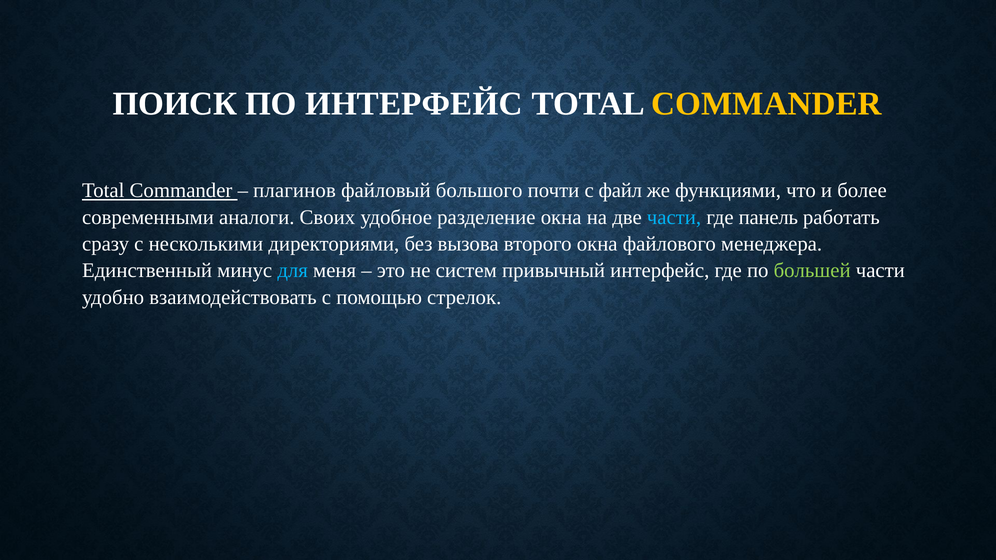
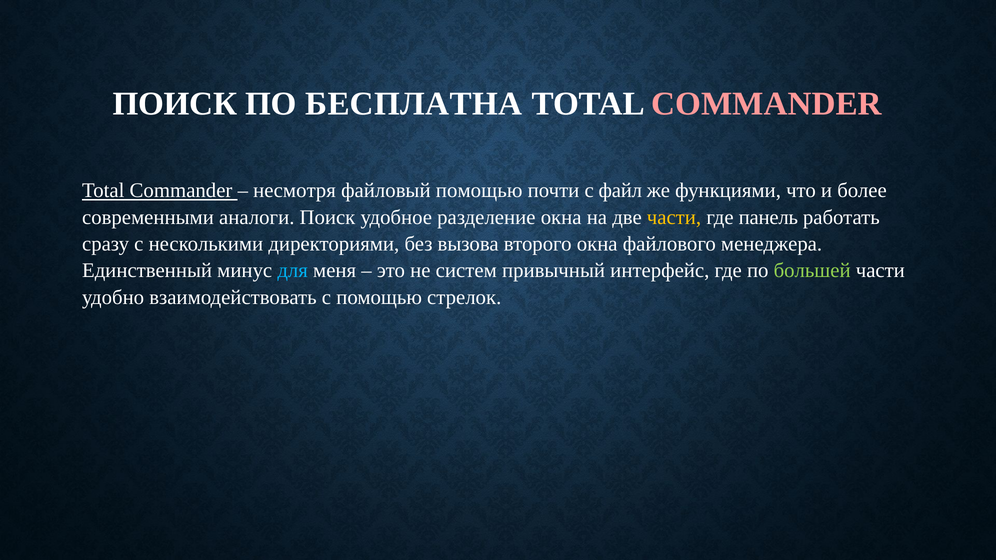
ПО ИНТЕРФЕЙС: ИНТЕРФЕЙС -> БЕСПЛАТНА (414, 104)
COMMANDER colour: yellow -> pink (766, 104)
плагинов: плагинов -> несмотря (295, 191)
файловый большого: большого -> помощью (479, 191)
аналоги Своих: Своих -> Поиск (327, 217)
части colour: light blue -> yellow (674, 217)
